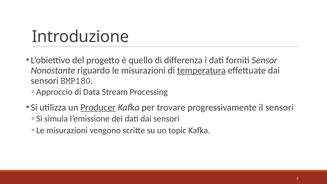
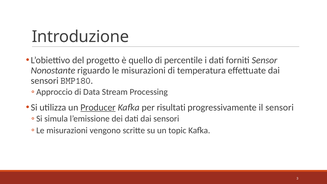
differenza: differenza -> percentile (183, 60)
temperatura underline: present -> none (201, 70)
trovare: trovare -> risultati (171, 107)
